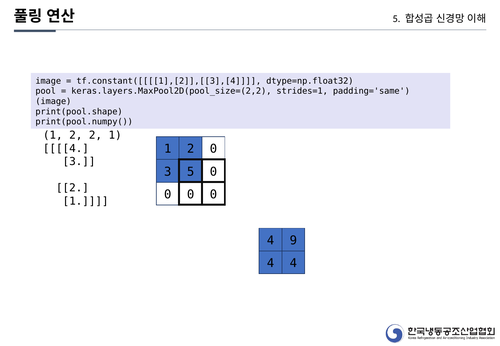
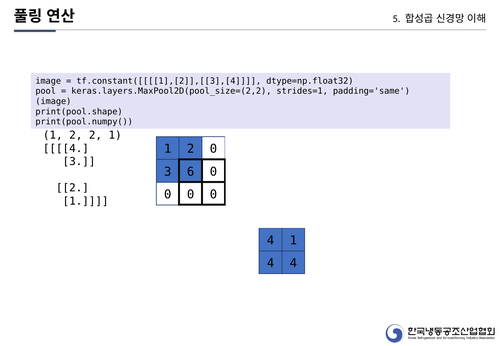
3 5: 5 -> 6 (191, 172)
4 9: 9 -> 1 (293, 241)
